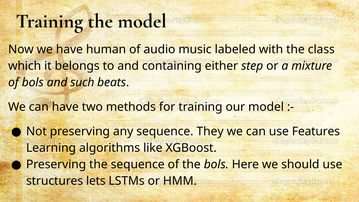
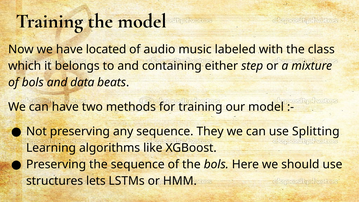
human: human -> located (106, 49)
such: such -> data (82, 82)
Features: Features -> Splitting (316, 131)
